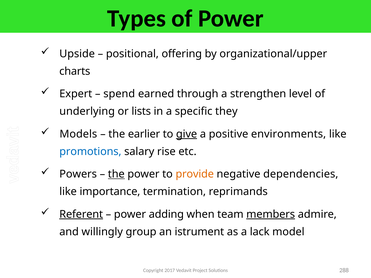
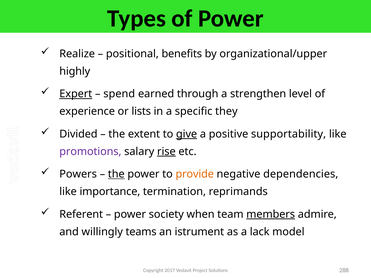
Upside: Upside -> Realize (77, 54)
offering: offering -> benefits (182, 54)
charts: charts -> highly (75, 71)
Expert underline: none -> present (76, 94)
underlying: underlying -> experience (87, 112)
Models: Models -> Divided (78, 134)
earlier: earlier -> extent (144, 134)
environments: environments -> supportability (289, 134)
promotions colour: blue -> purple (90, 152)
rise underline: none -> present (166, 152)
Referent underline: present -> none (81, 214)
adding: adding -> society (166, 214)
group: group -> teams (141, 232)
